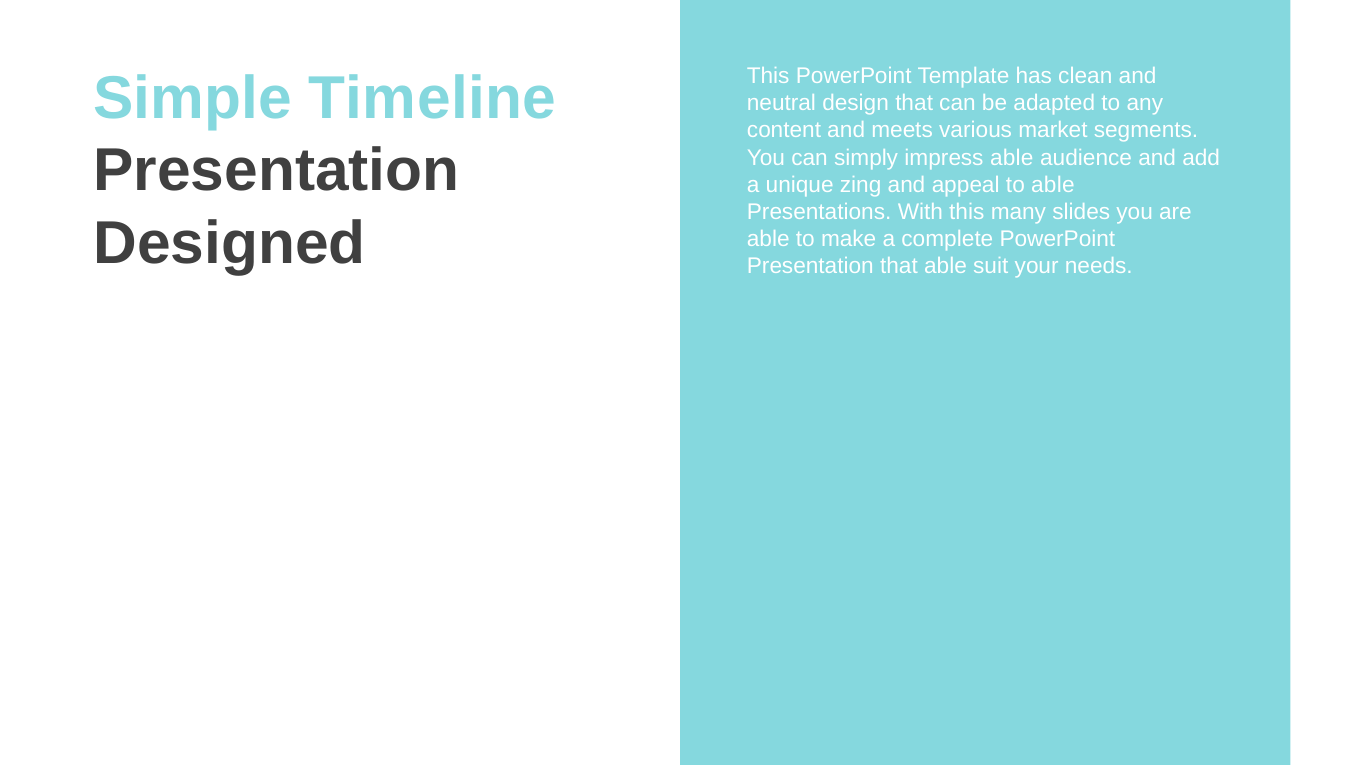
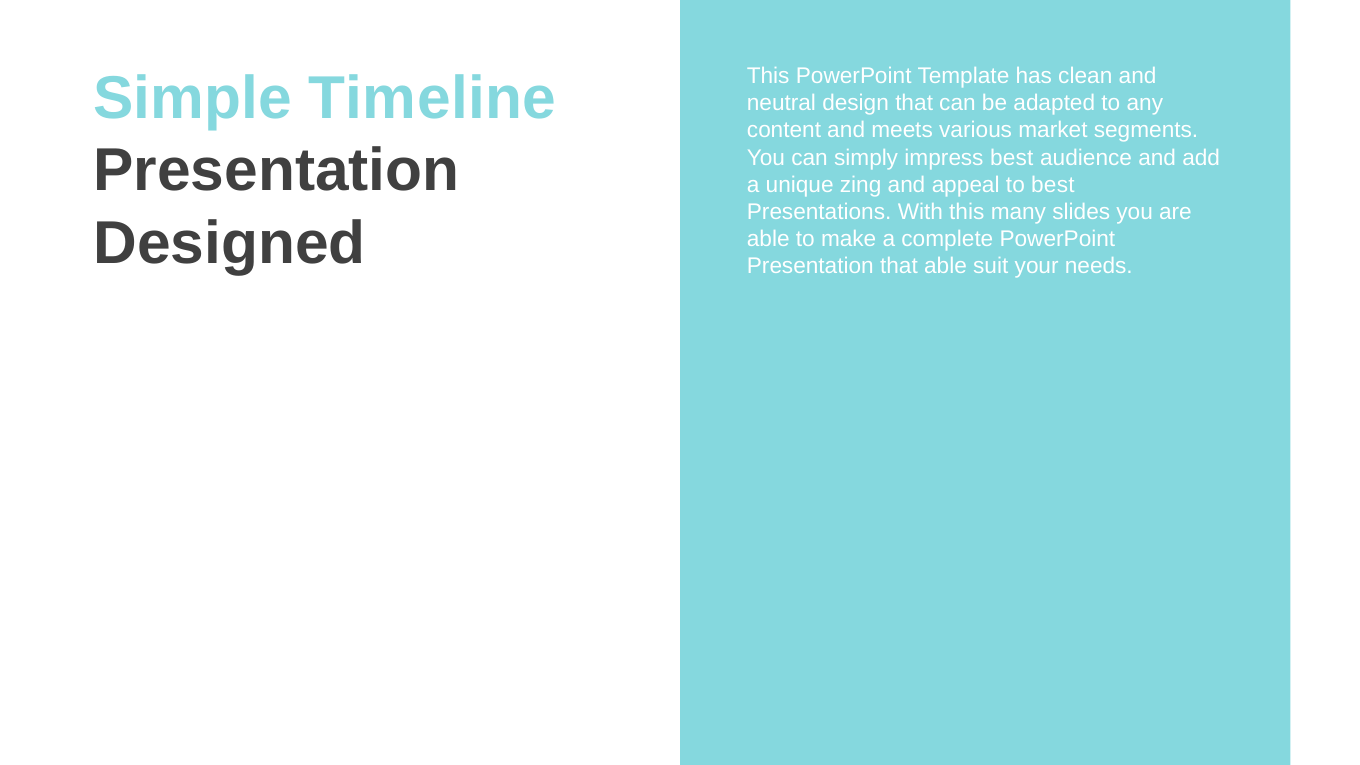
impress able: able -> best (1012, 158)
to able: able -> best (1053, 185)
